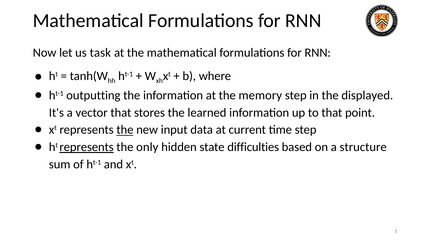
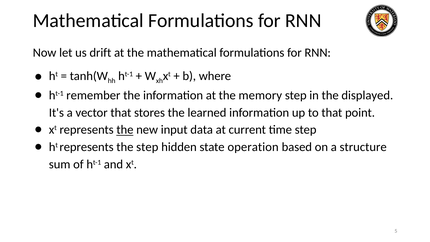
task: task -> drift (100, 53)
outputting: outputting -> remember (93, 95)
represents underline: present -> none (87, 147)
the only: only -> step (147, 147)
difficulties: difficulties -> operation (253, 147)
